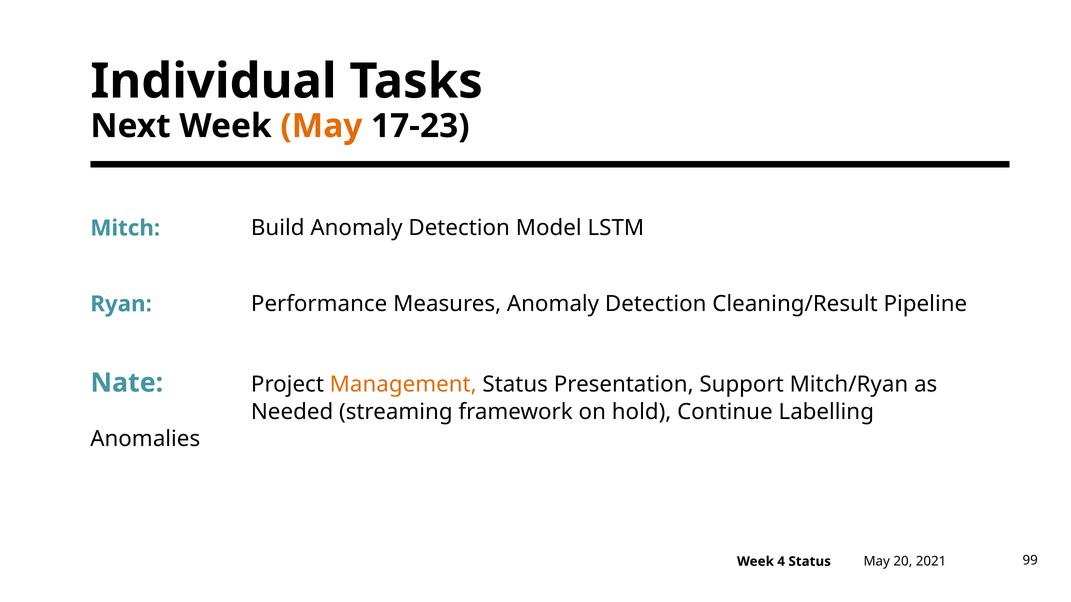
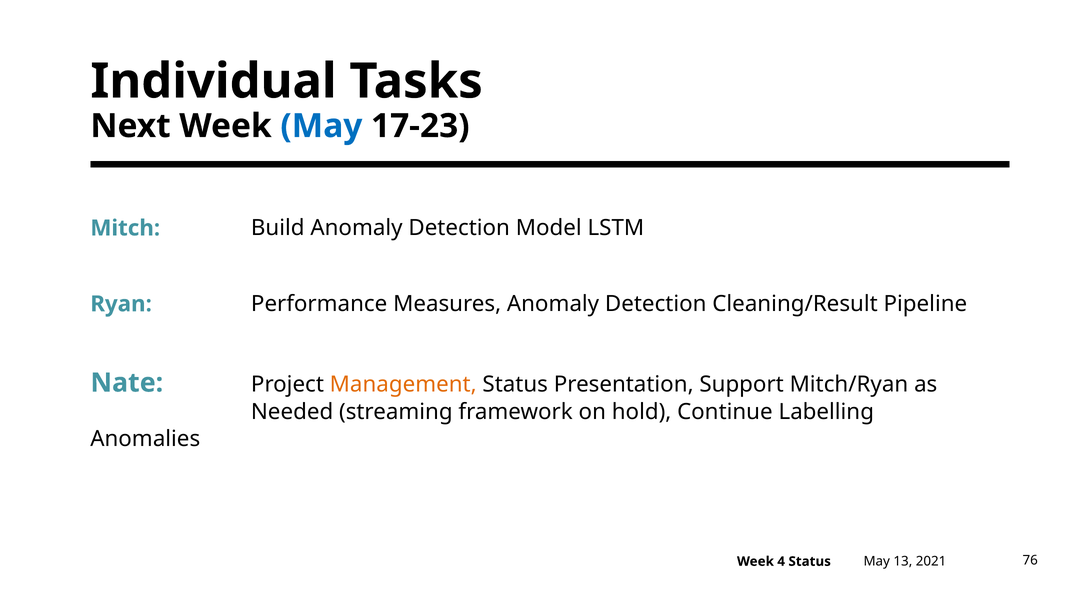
May colour: orange -> blue (321, 126)
20: 20 -> 13 (903, 562)
99: 99 -> 76 (1030, 561)
